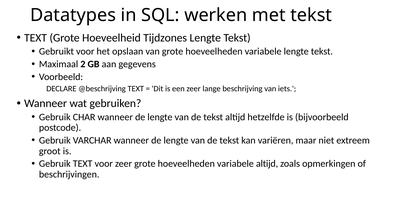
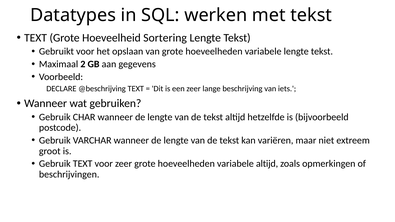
Tijdzones: Tijdzones -> Sortering (165, 38)
